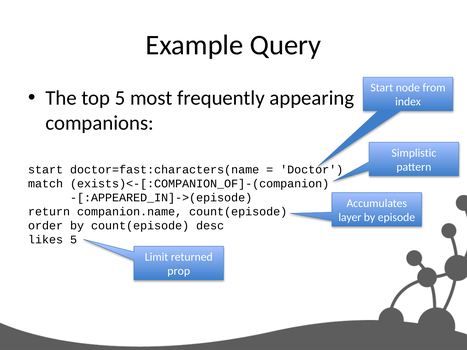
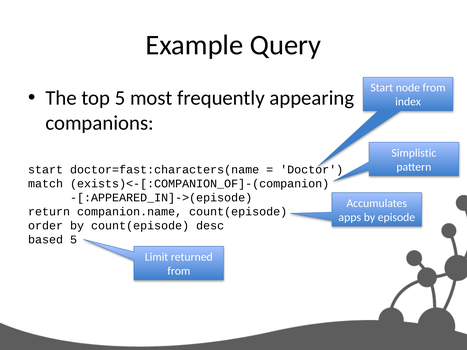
layer: layer -> apps (350, 217)
likes: likes -> based (46, 240)
prop: prop -> from (179, 271)
